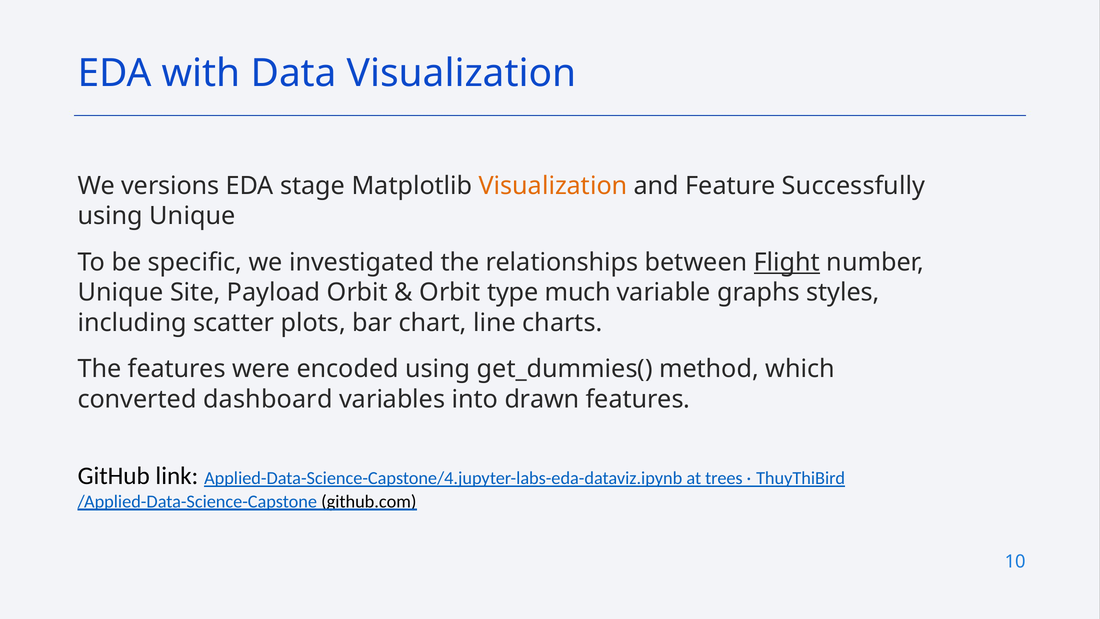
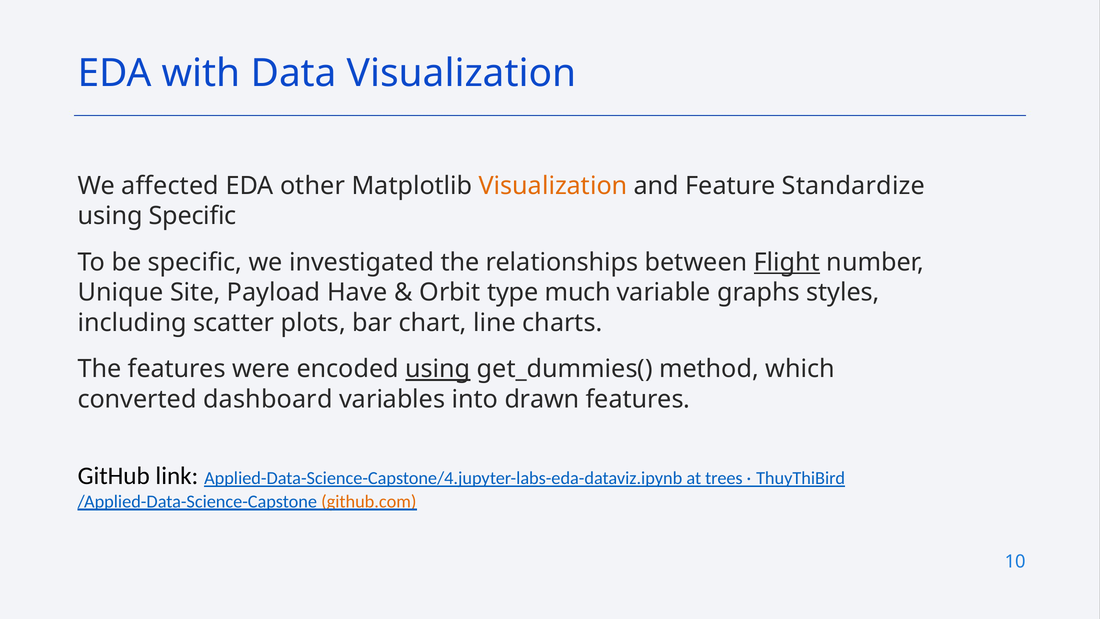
versions: versions -> affected (170, 186)
stage: stage -> other (313, 186)
Successfully: Successfully -> Standardize (854, 186)
using Unique: Unique -> Specific (193, 216)
Payload Orbit: Orbit -> Have (357, 292)
using underline: none -> present (438, 369)
github.com colour: black -> orange (369, 501)
